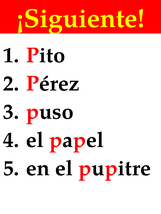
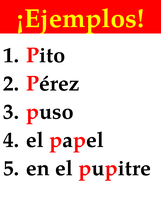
¡Siguiente: ¡Siguiente -> ¡Ejemplos (80, 19)
